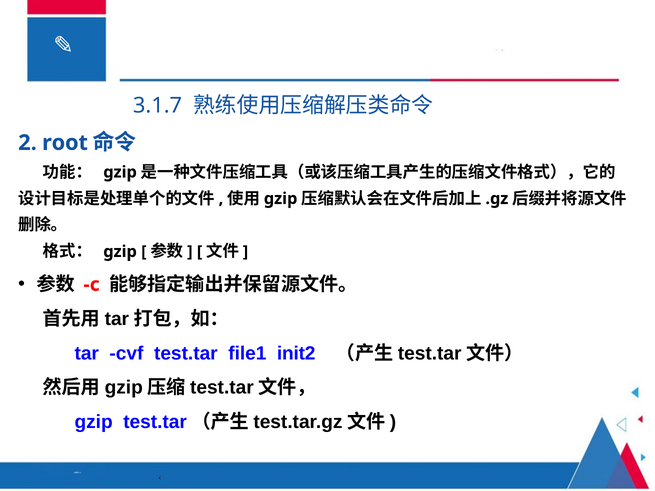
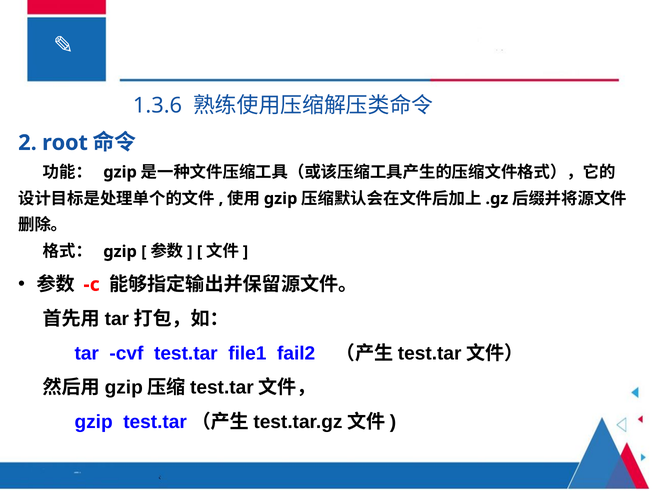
3.1.7: 3.1.7 -> 1.3.6 (158, 106)
init2: init2 -> fail2 (296, 353)
